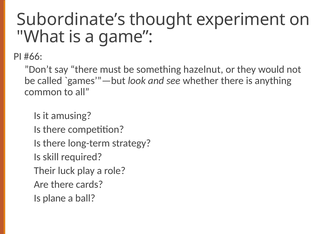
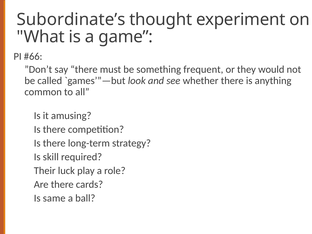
hazelnut: hazelnut -> frequent (203, 69)
plane: plane -> same (54, 198)
